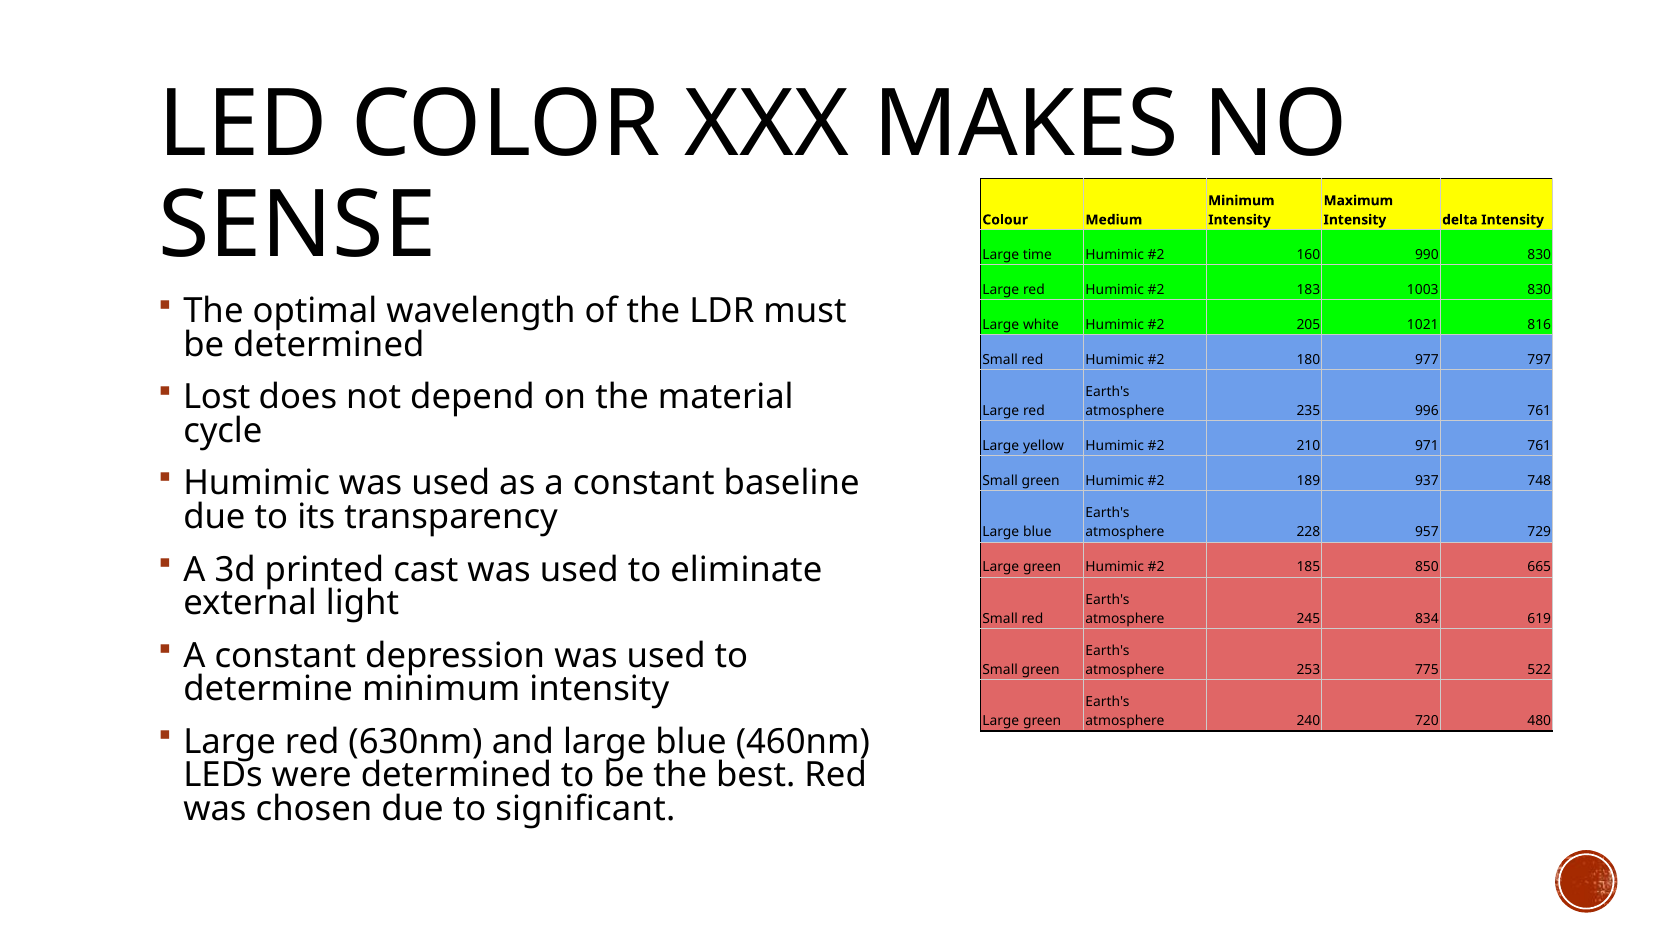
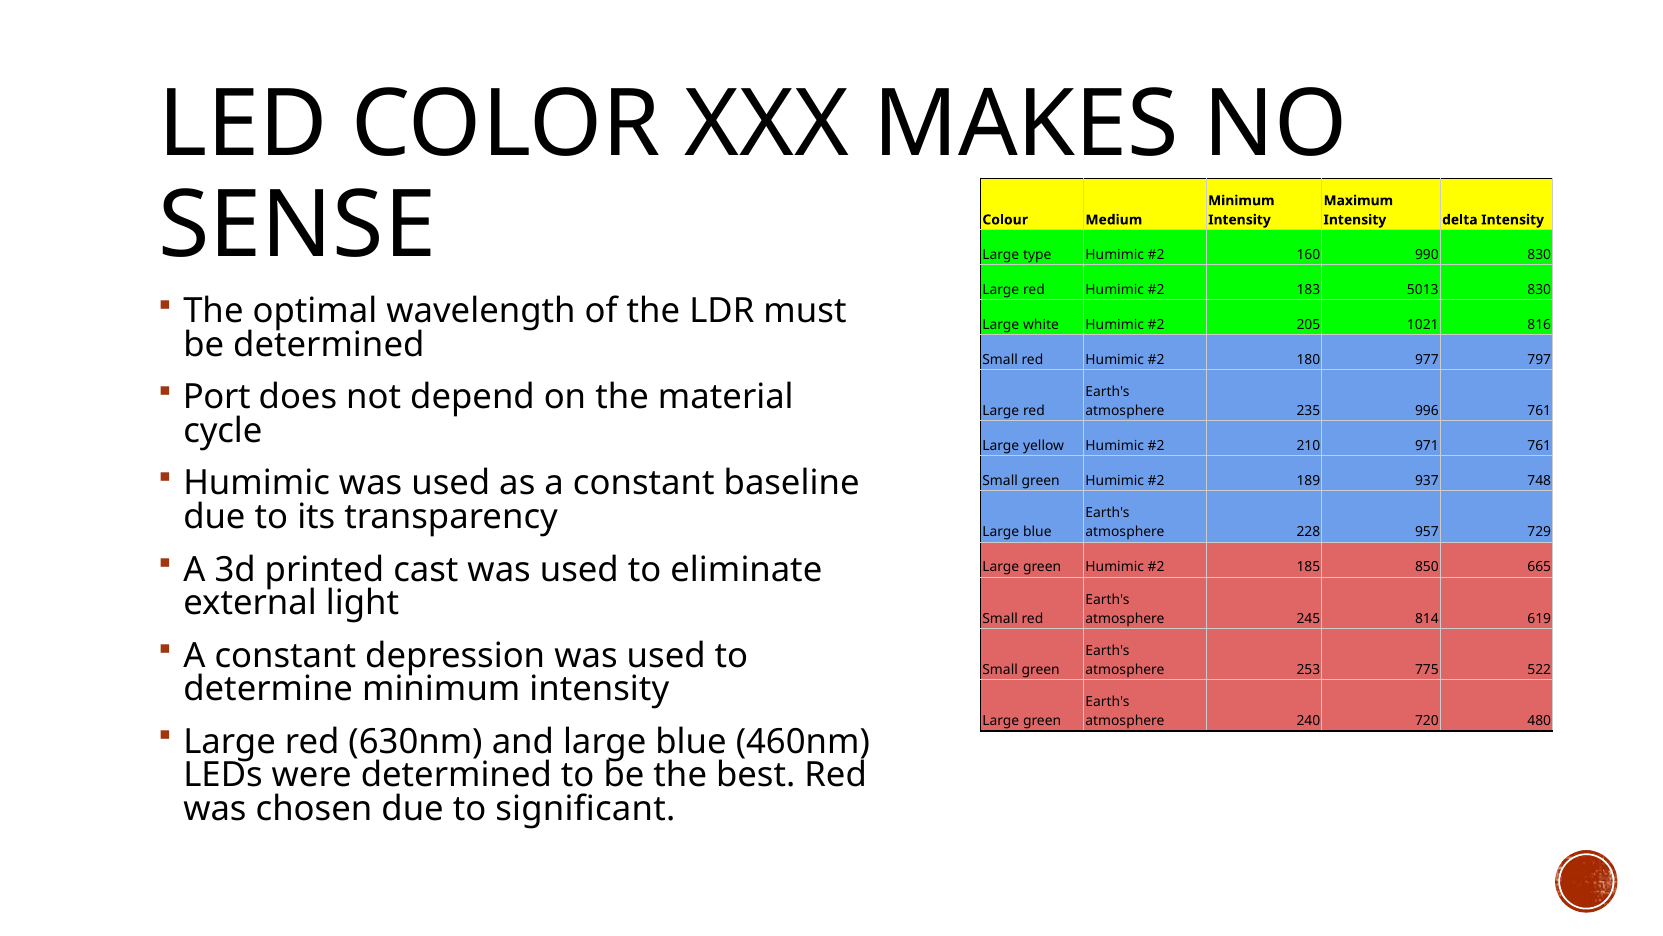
time: time -> type (1037, 255)
1003: 1003 -> 5013 (1423, 290)
Lost: Lost -> Port (217, 397)
834: 834 -> 814 (1427, 618)
